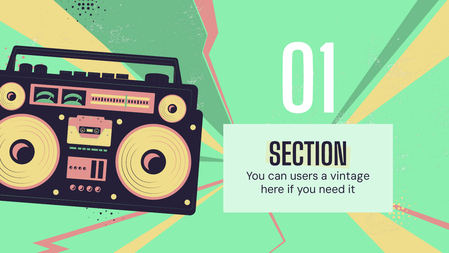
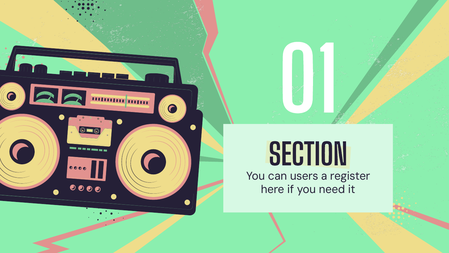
vintage: vintage -> register (350, 176)
